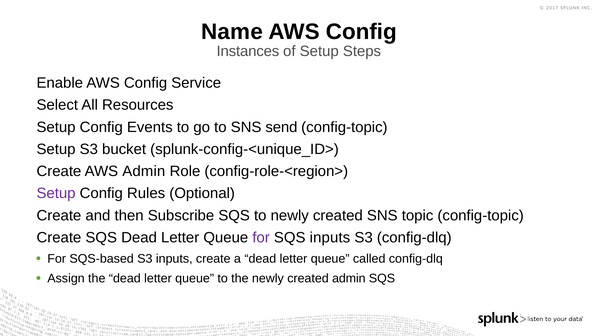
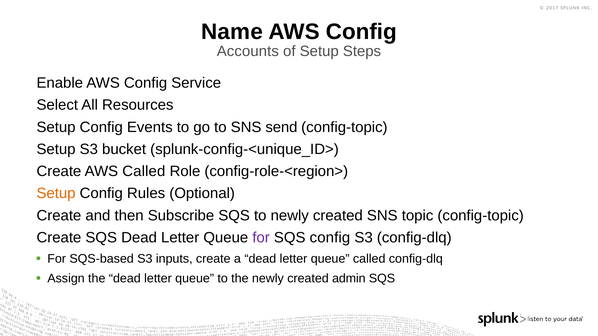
Instances: Instances -> Accounts (248, 51)
AWS Admin: Admin -> Called (144, 171)
Setup colour: purple -> orange (56, 194)
SQS inputs: inputs -> config (330, 238)
